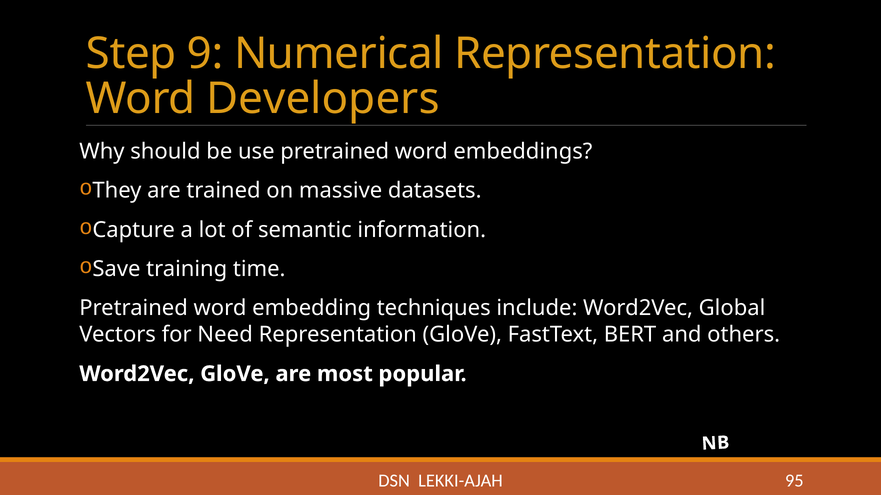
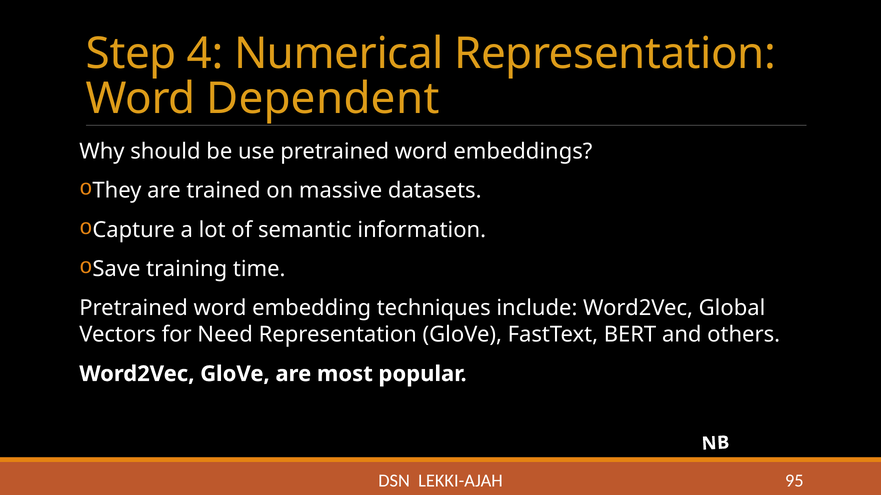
9: 9 -> 4 (205, 54)
Developers: Developers -> Dependent (323, 99)
